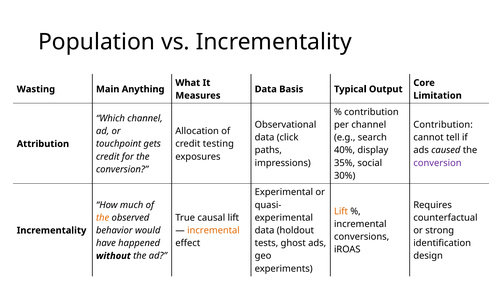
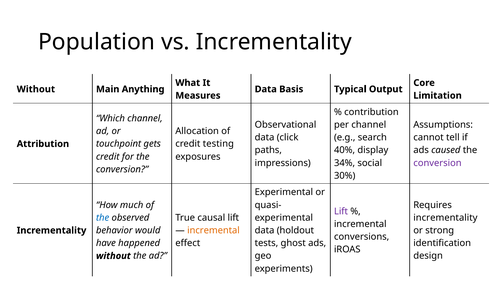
Wasting: Wasting -> Without (36, 89)
Contribution: Contribution -> Assumptions (443, 125)
35%: 35% -> 34% (345, 163)
Lift colour: orange -> purple (341, 211)
the colour: orange -> blue (103, 218)
counterfactual: counterfactual -> incrementality (445, 218)
